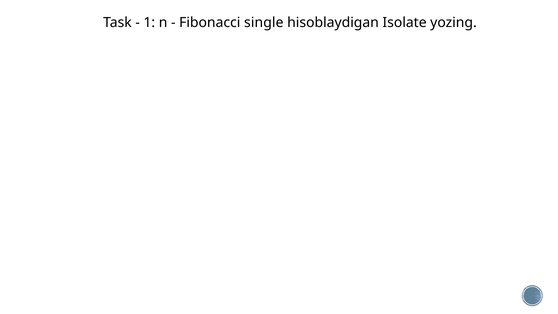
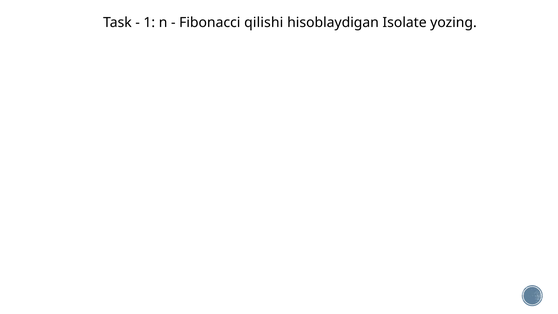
single: single -> qilishi (264, 23)
